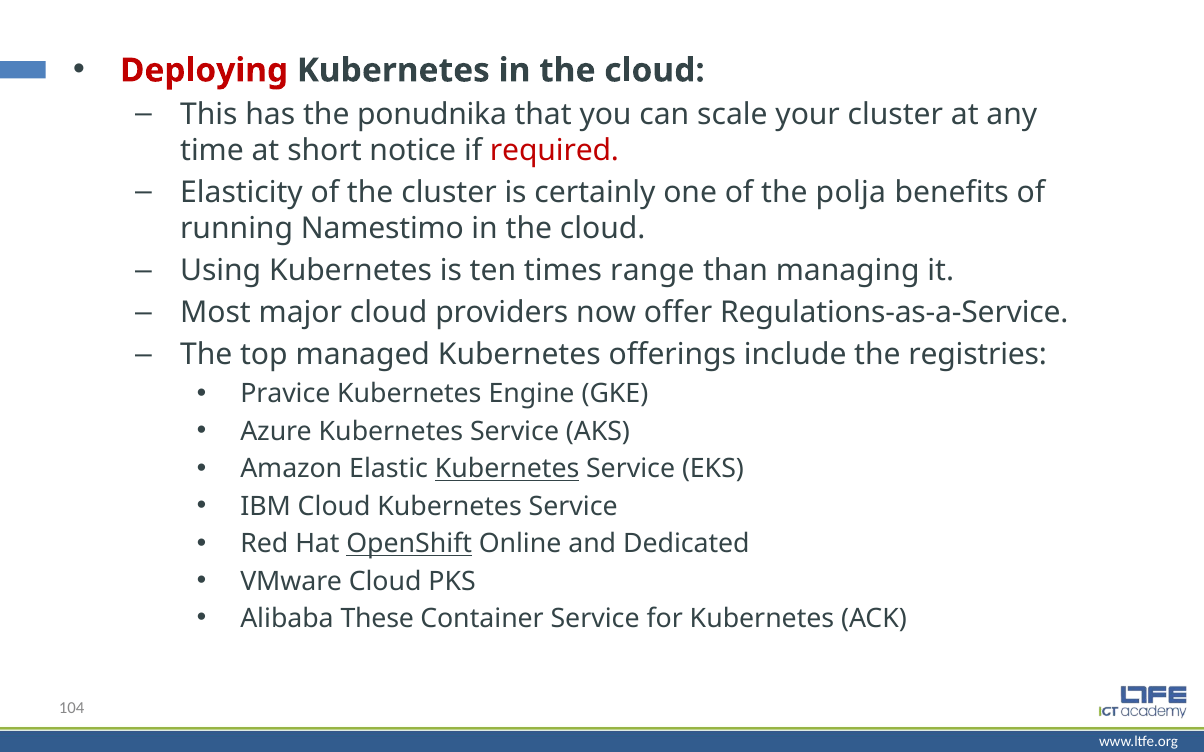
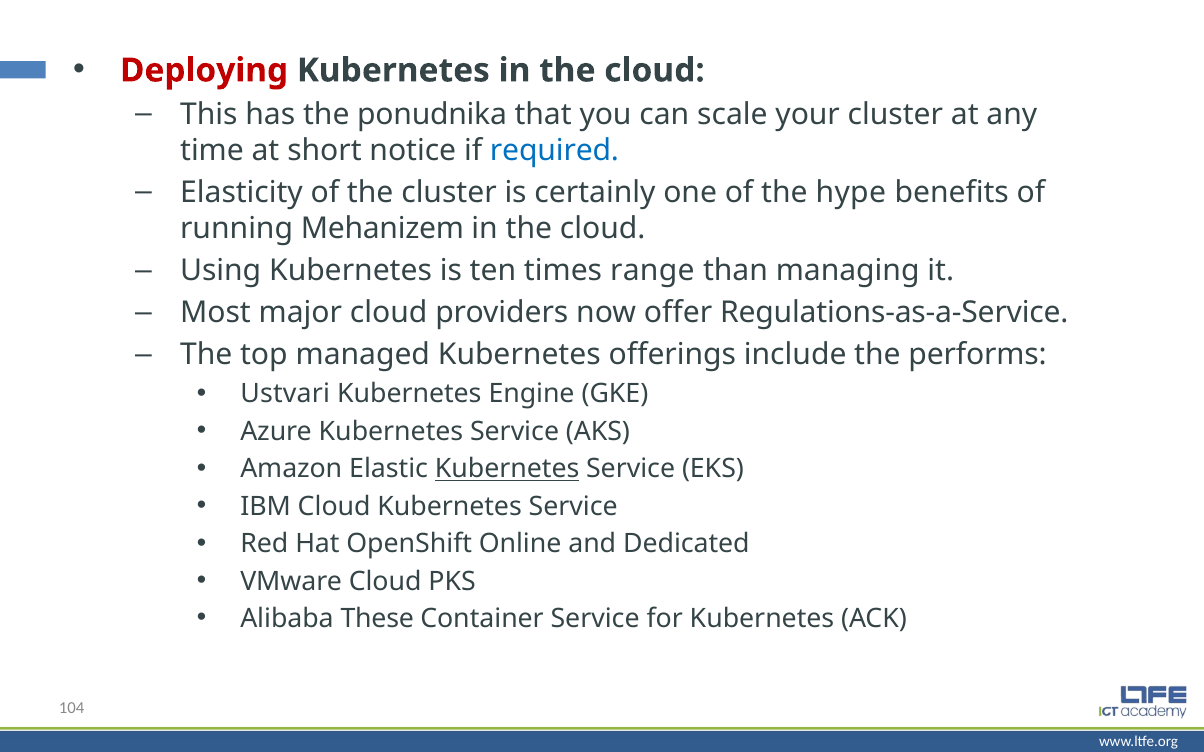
required colour: red -> blue (554, 151)
polja: polja -> hype (851, 193)
Namestimo: Namestimo -> Mehanizem (382, 229)
registries: registries -> performs (978, 355)
Pravice: Pravice -> Ustvari (285, 394)
OpenShift underline: present -> none (409, 544)
